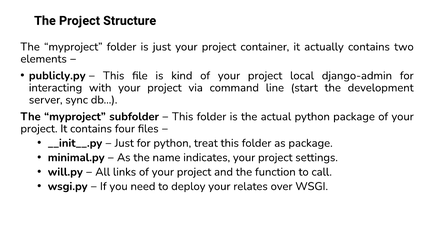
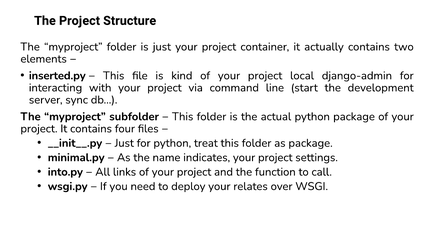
publicly.py: publicly.py -> inserted.py (57, 76)
will.py: will.py -> into.py (65, 172)
